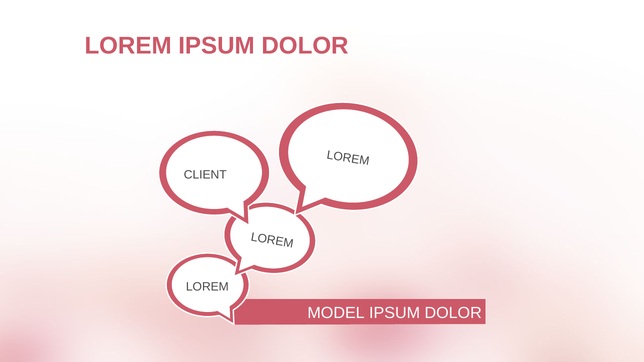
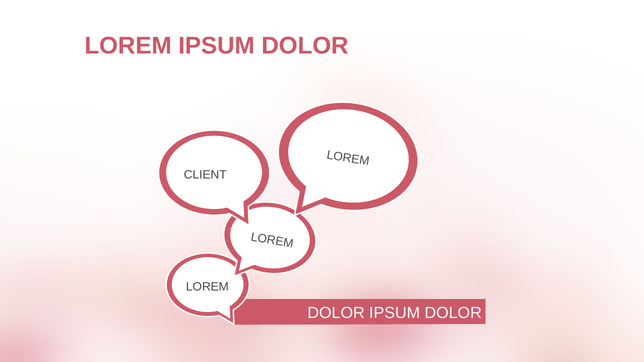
MODEL: MODEL -> DOLOR (336, 313)
